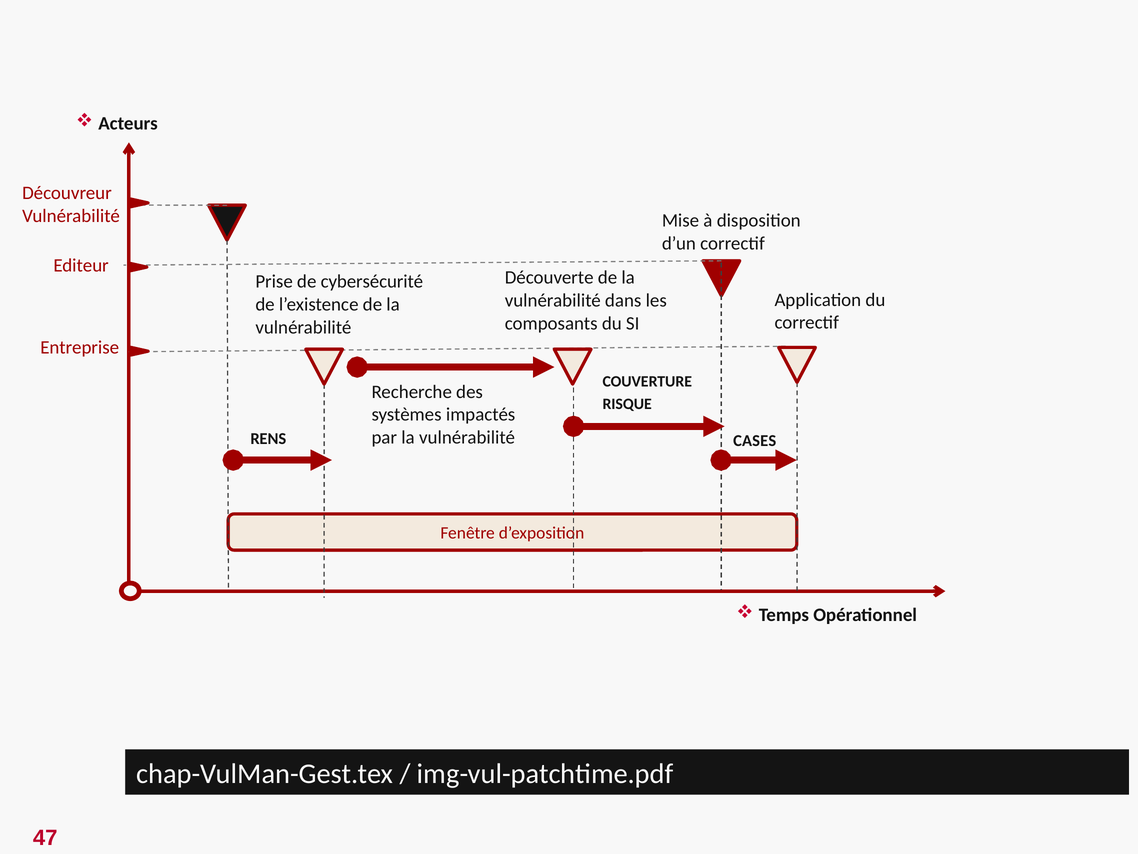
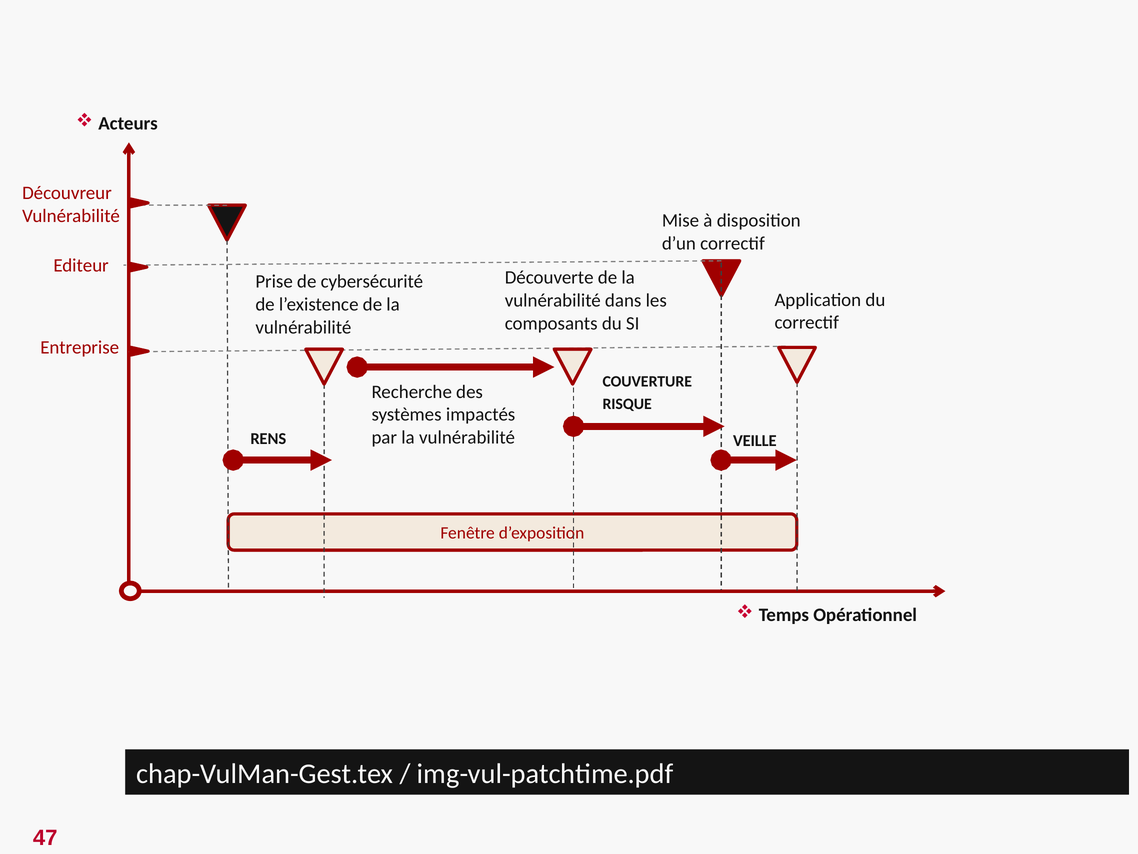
CASES: CASES -> VEILLE (755, 440)
